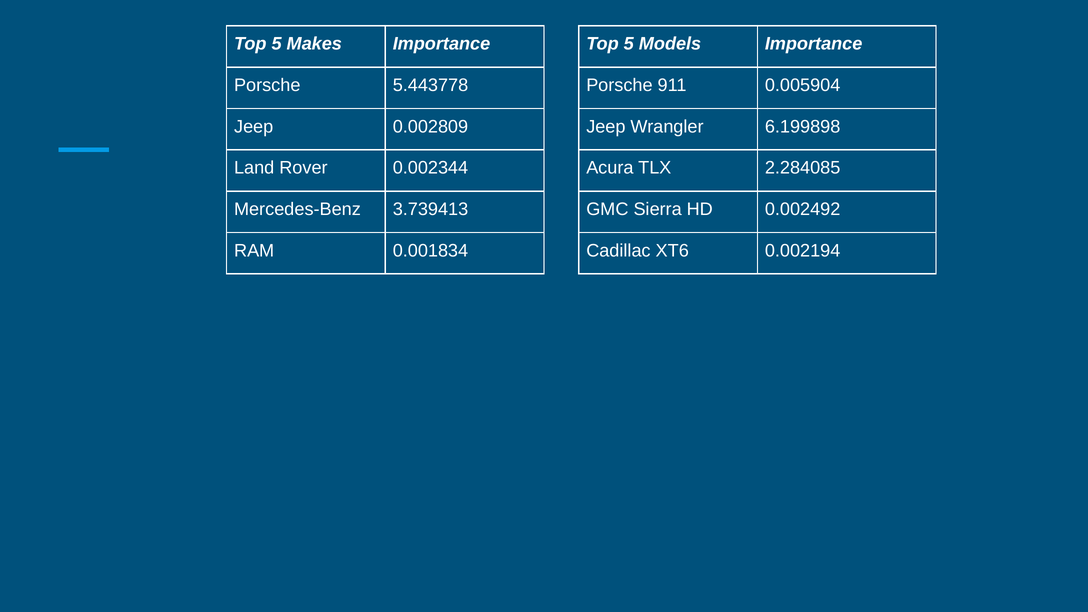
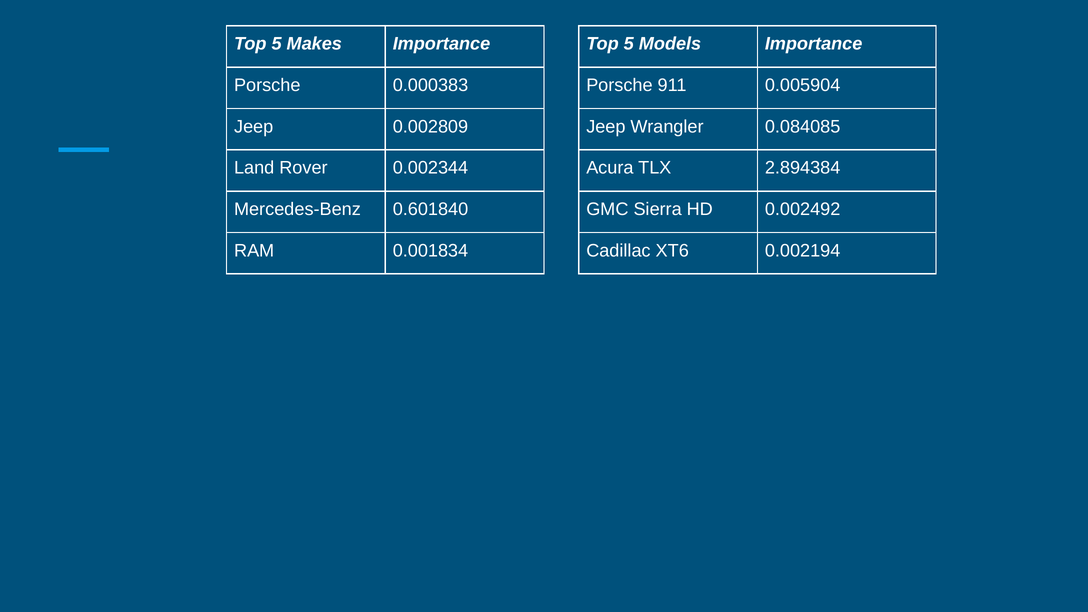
5.443778: 5.443778 -> 0.000383 (431, 85)
6.199898: 6.199898 -> 0.084085 (803, 127)
2.284085: 2.284085 -> 2.894384 (803, 168)
3.739413: 3.739413 -> 0.601840 (431, 209)
